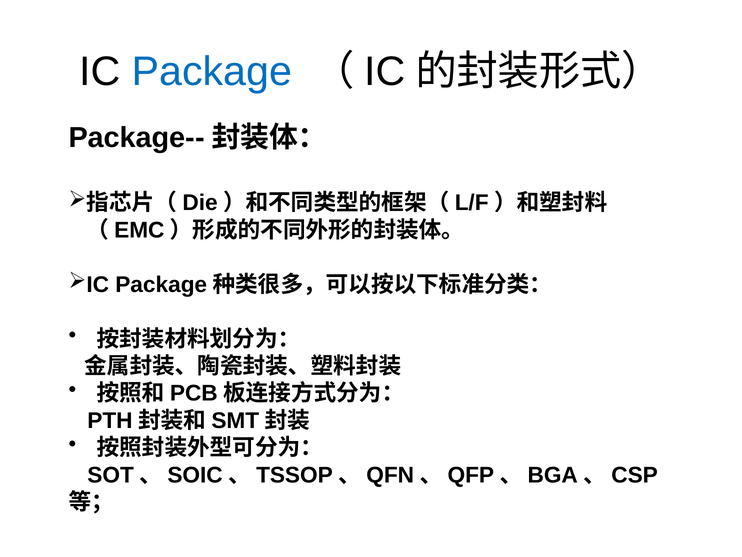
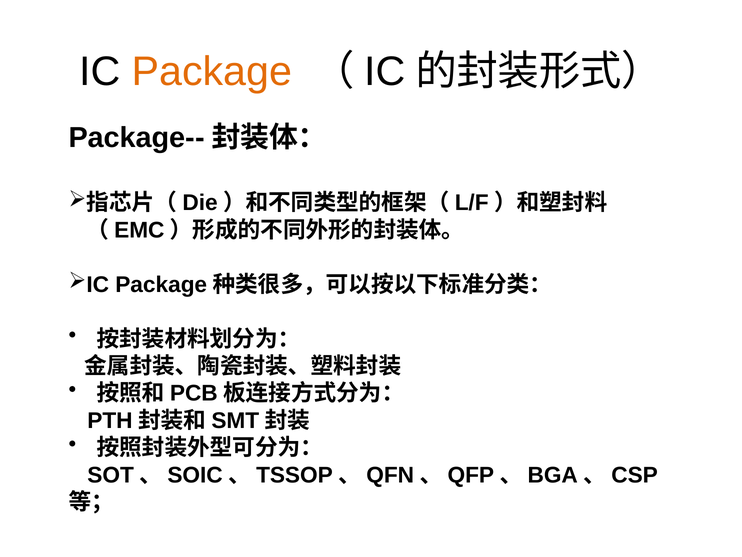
Package colour: blue -> orange (212, 72)
